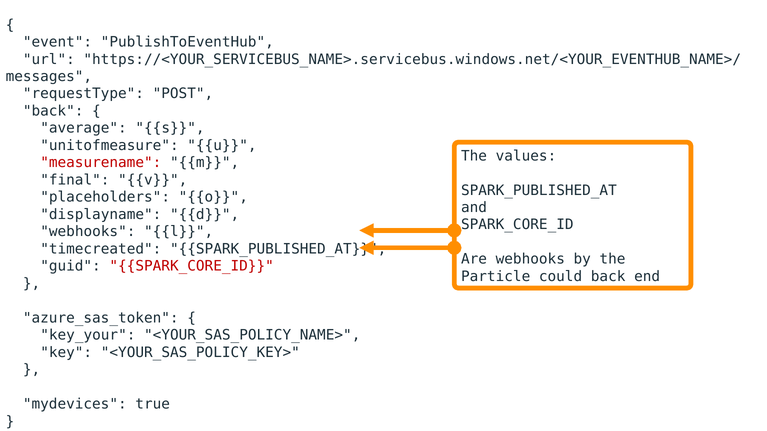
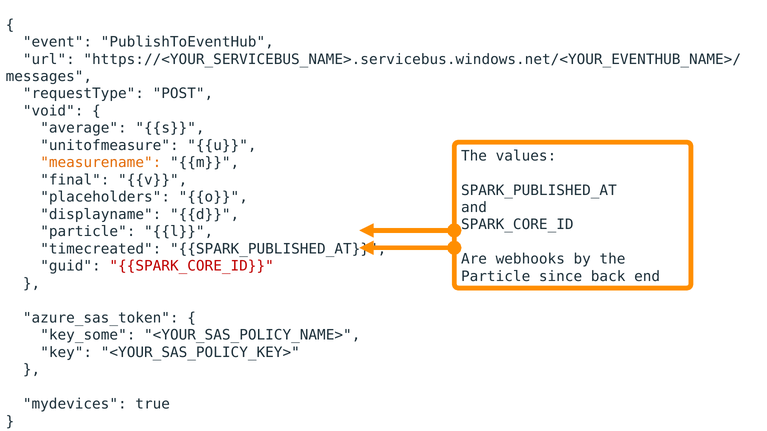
back: back -> void (53, 111)
measurename colour: red -> orange (101, 163)
webhooks: webhooks -> particle (88, 232)
could: could -> since (561, 277)
key_your: key_your -> key_some (88, 335)
